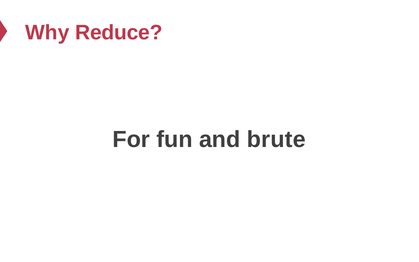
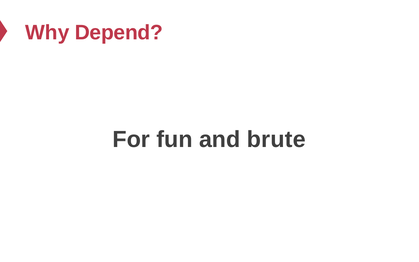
Reduce: Reduce -> Depend (119, 33)
